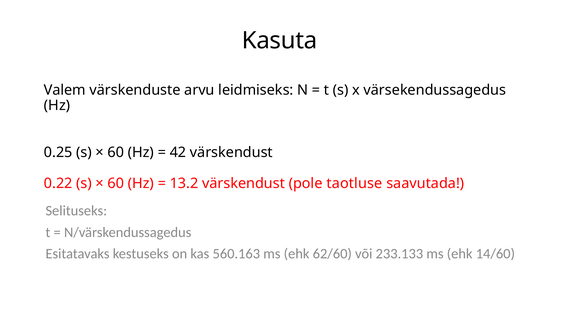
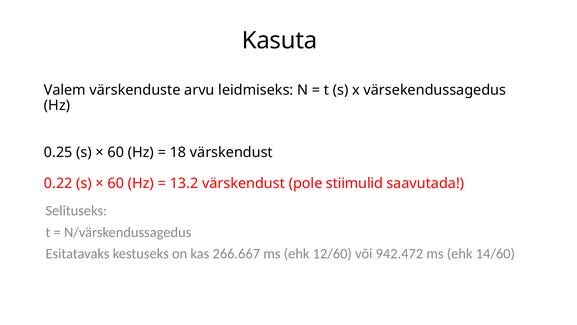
42: 42 -> 18 (178, 152)
taotluse: taotluse -> stiimulid (355, 183)
560.163: 560.163 -> 266.667 (236, 254)
62/60: 62/60 -> 12/60 (332, 254)
233.133: 233.133 -> 942.472 (399, 254)
